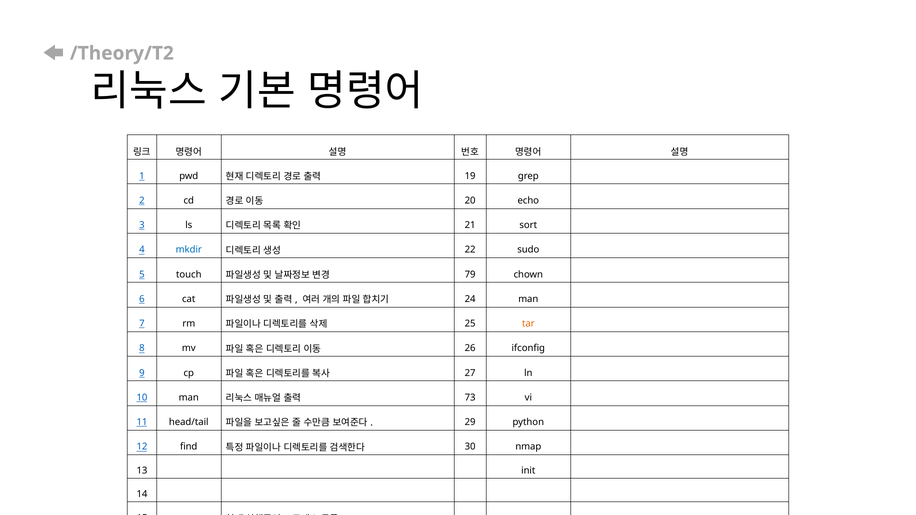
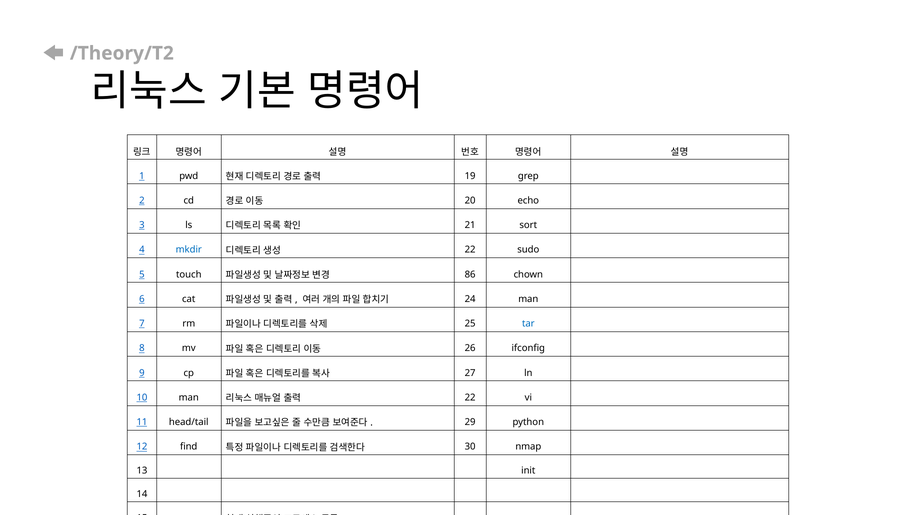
79: 79 -> 86 (470, 275)
tar colour: orange -> blue (528, 324)
73: 73 -> 22 (470, 398)
